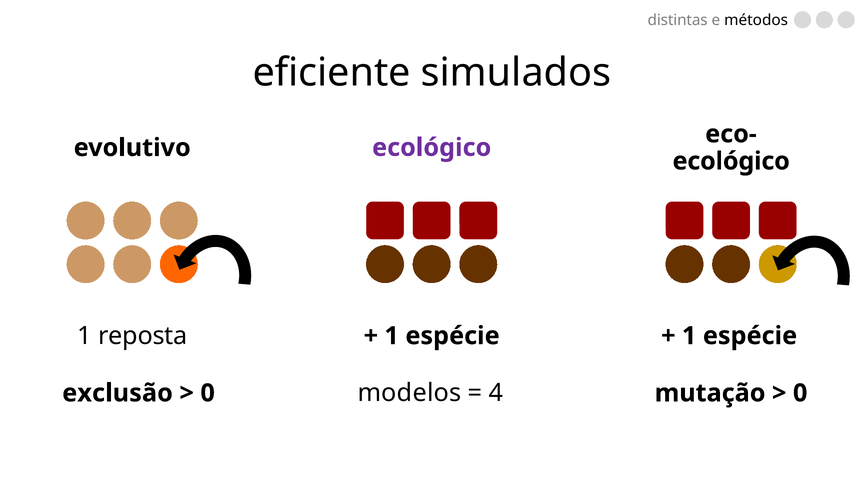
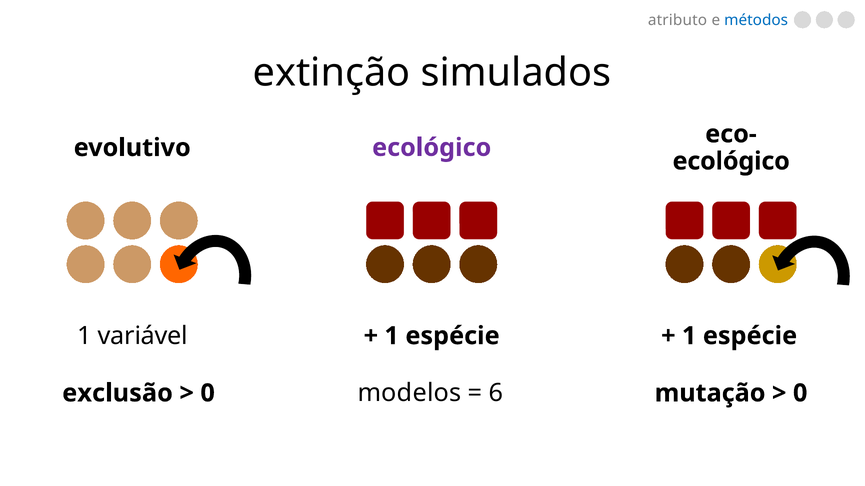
distintas: distintas -> atributo (678, 20)
métodos colour: black -> blue (756, 20)
eficiente: eficiente -> extinção (332, 73)
reposta: reposta -> variável (143, 336)
4: 4 -> 6 (496, 394)
